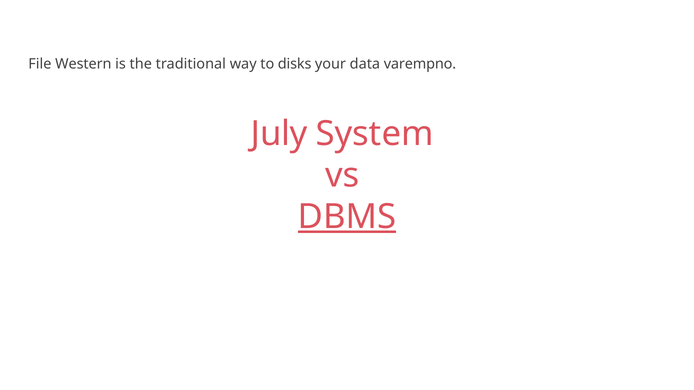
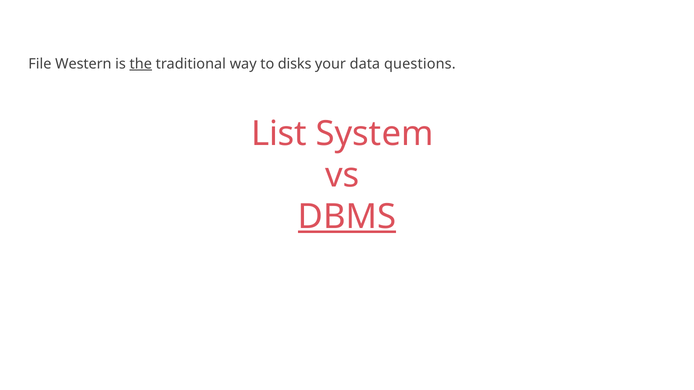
the underline: none -> present (141, 64)
varempno: varempno -> questions (420, 64)
July: July -> List (279, 134)
